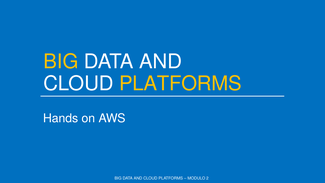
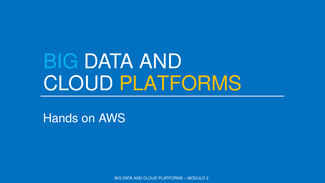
BIG colour: yellow -> light blue (61, 62)
